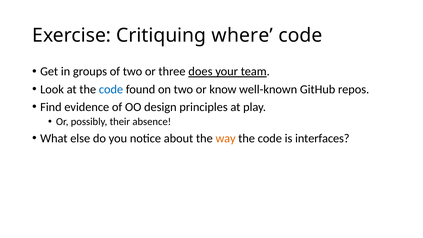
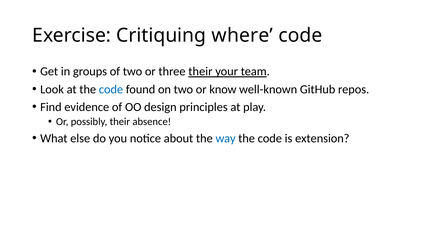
three does: does -> their (200, 72)
way colour: orange -> blue (226, 138)
interfaces: interfaces -> extension (322, 138)
